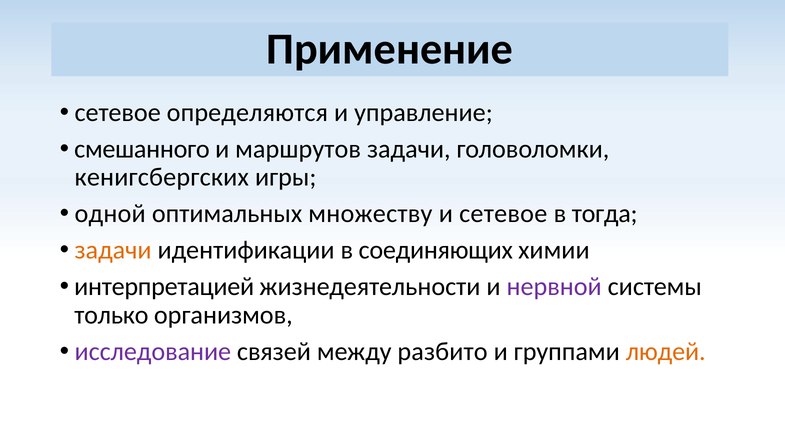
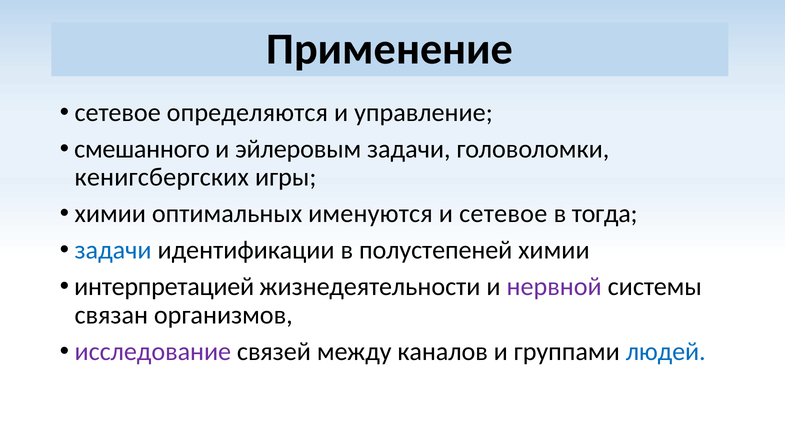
маршрутов: маршрутов -> эйлеровым (298, 149)
одной: одной -> химии (110, 213)
множеству: множеству -> именуются (370, 213)
задачи colour: orange -> blue (113, 250)
соединяющих: соединяющих -> полустепеней (436, 250)
только: только -> связан (111, 315)
разбито: разбито -> каналов (443, 351)
людей colour: orange -> blue (666, 351)
